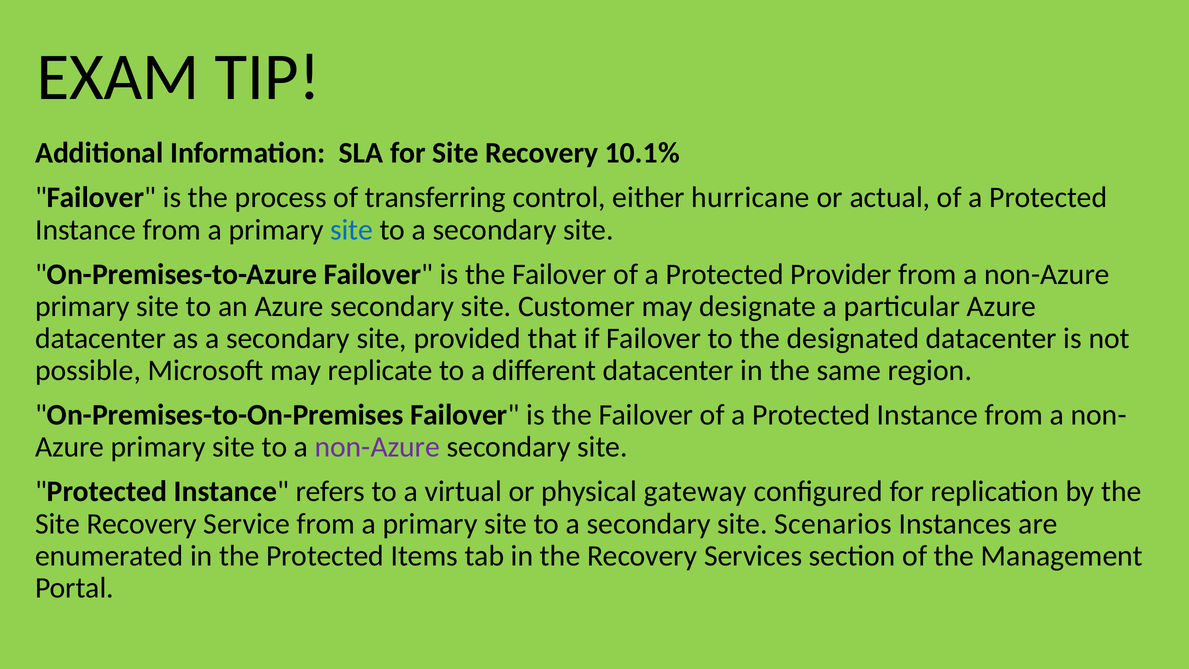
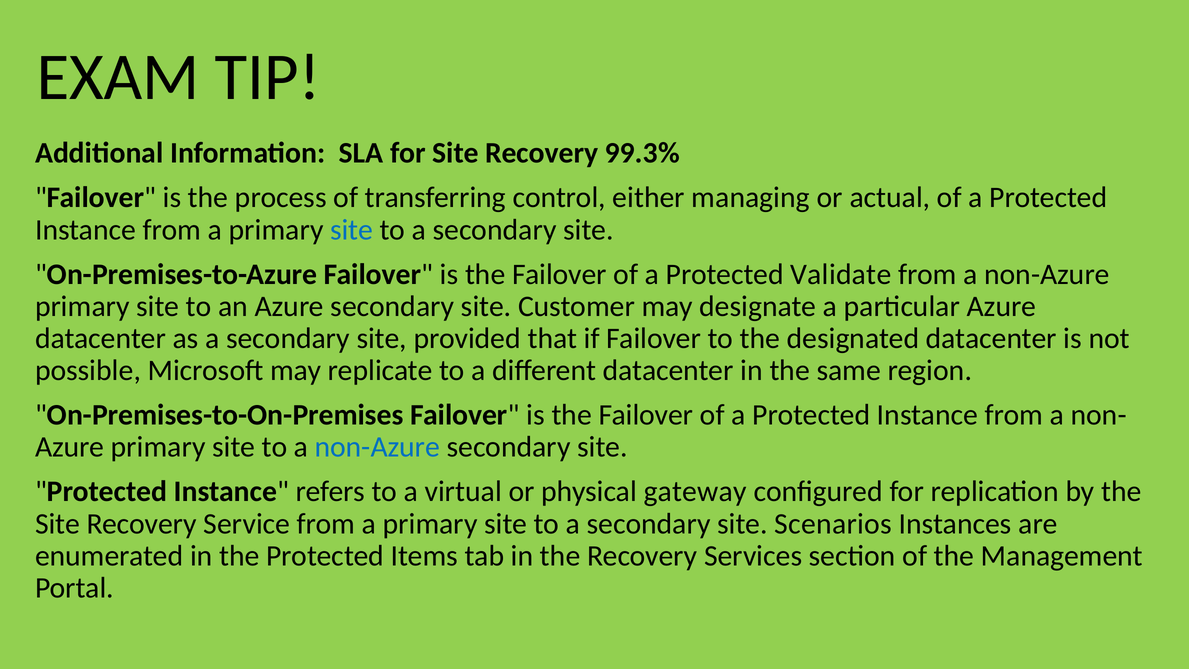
10.1%: 10.1% -> 99.3% (642, 153)
hurricane: hurricane -> managing (751, 198)
Provider: Provider -> Validate (841, 274)
non-Azure colour: purple -> blue (377, 447)
